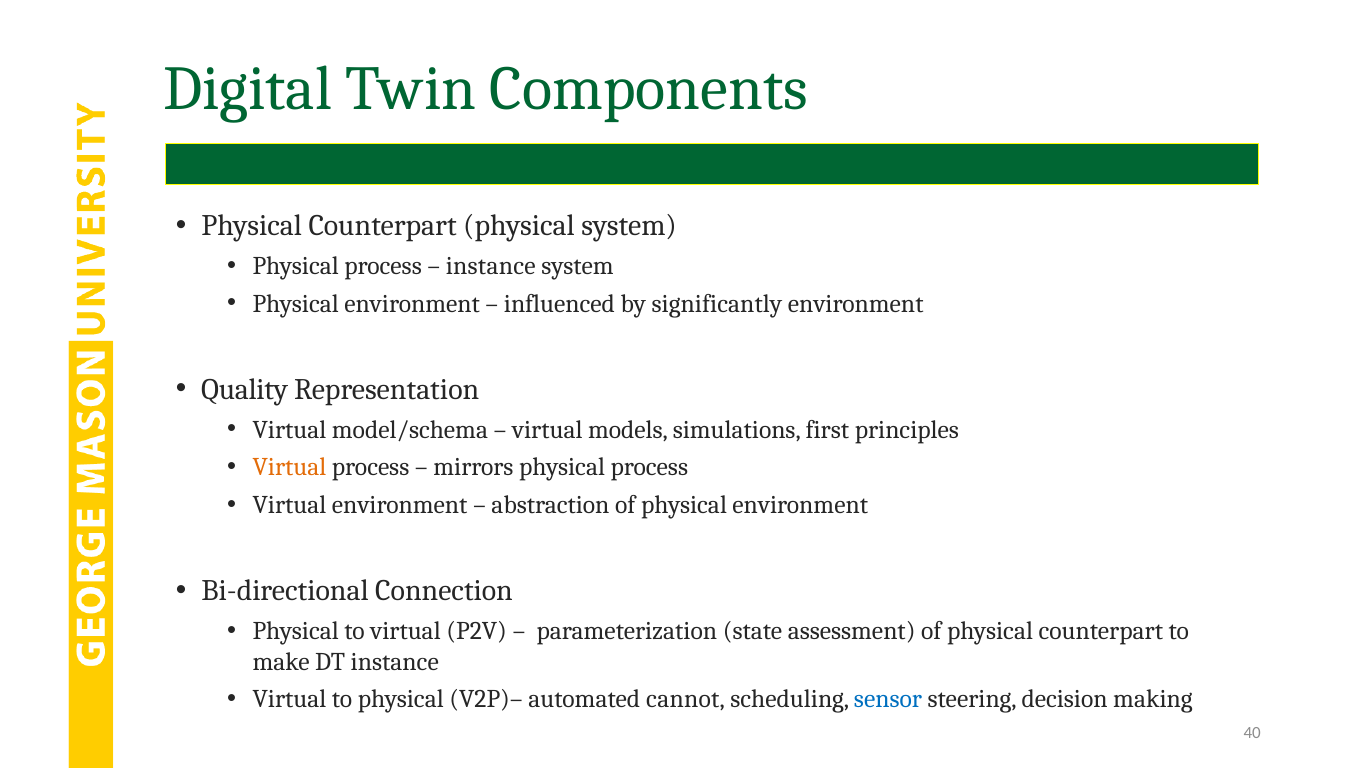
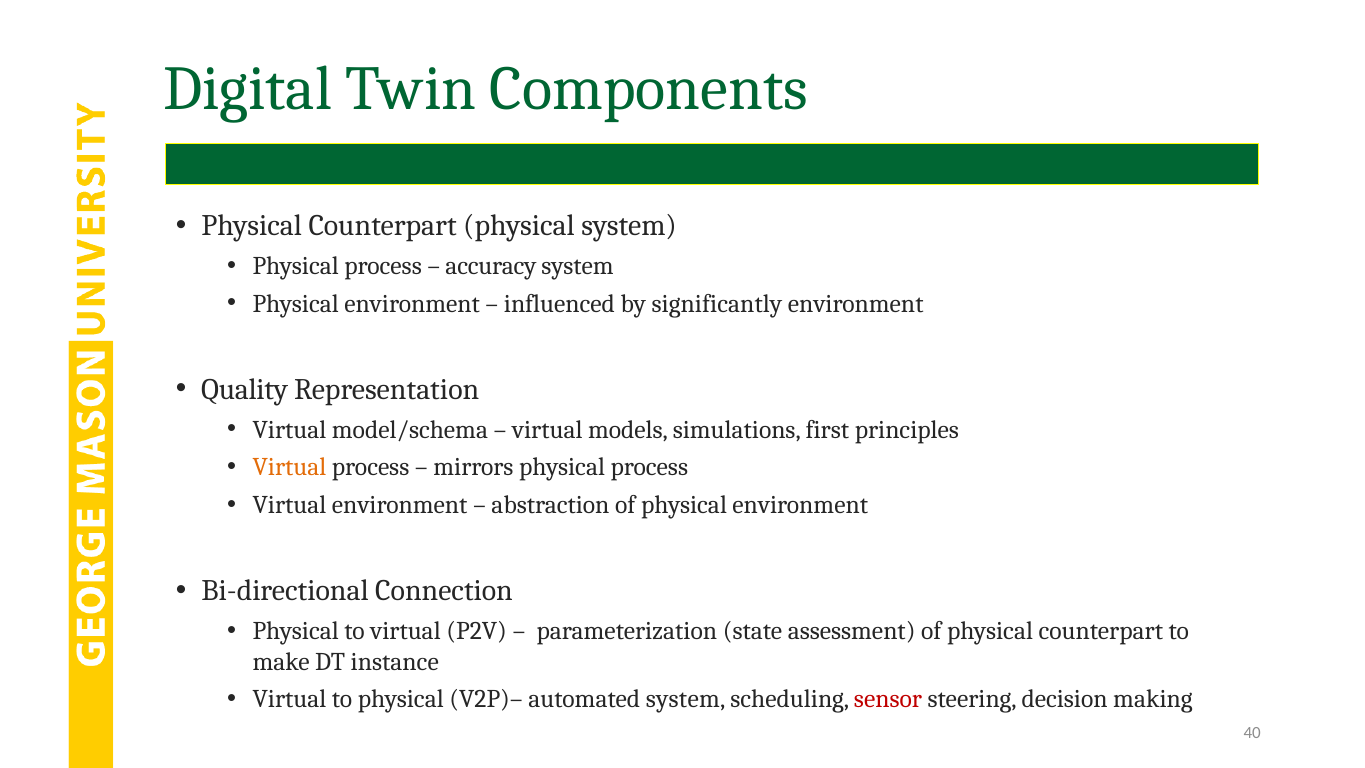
instance: instance -> accuracy (491, 266)
automated cannot: cannot -> system (686, 699)
sensor colour: blue -> red (888, 699)
